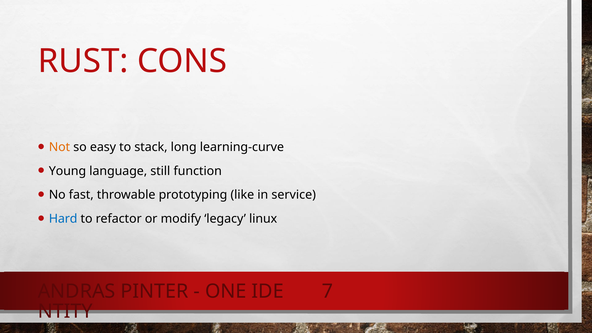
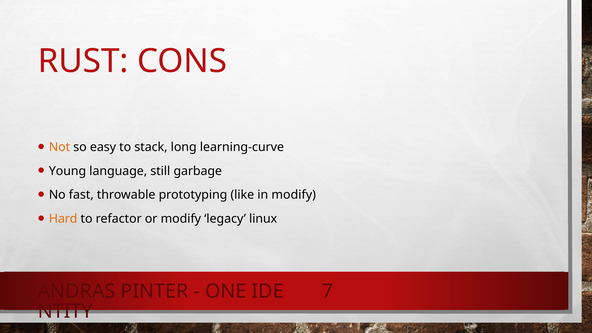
function: function -> garbage (198, 171)
in service: service -> modify (294, 195)
Hard colour: blue -> orange (63, 219)
